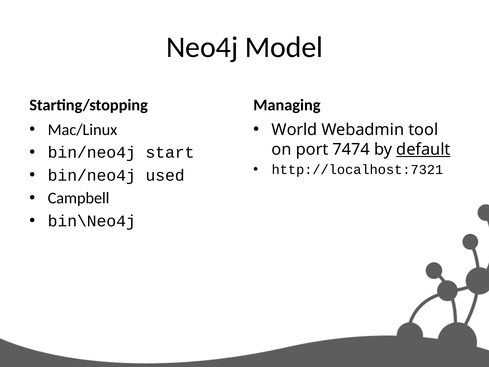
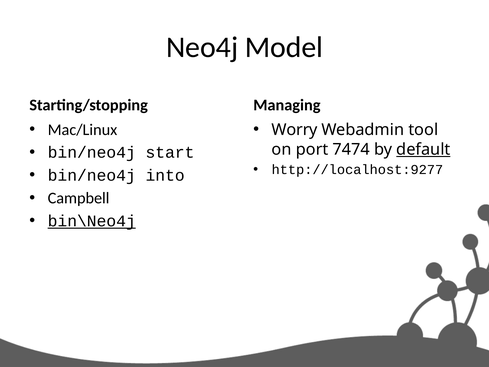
World: World -> Worry (294, 130)
http://localhost:7321: http://localhost:7321 -> http://localhost:9277 (357, 170)
used: used -> into (165, 175)
bin\Neo4j underline: none -> present (92, 221)
